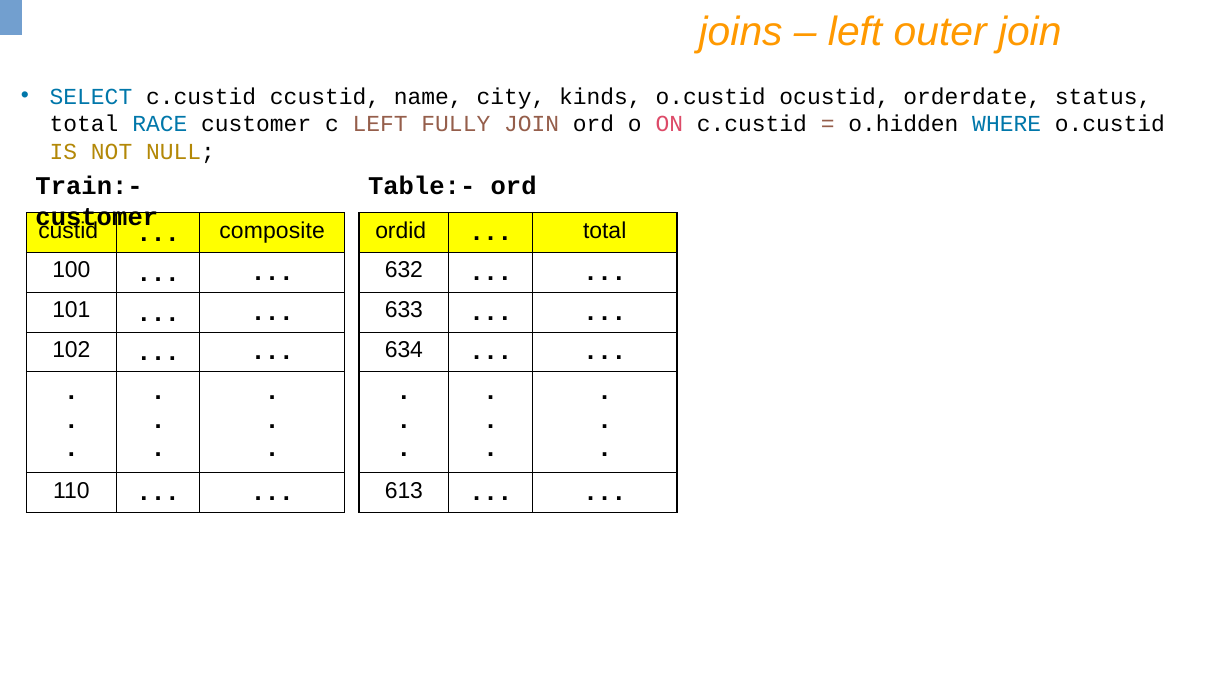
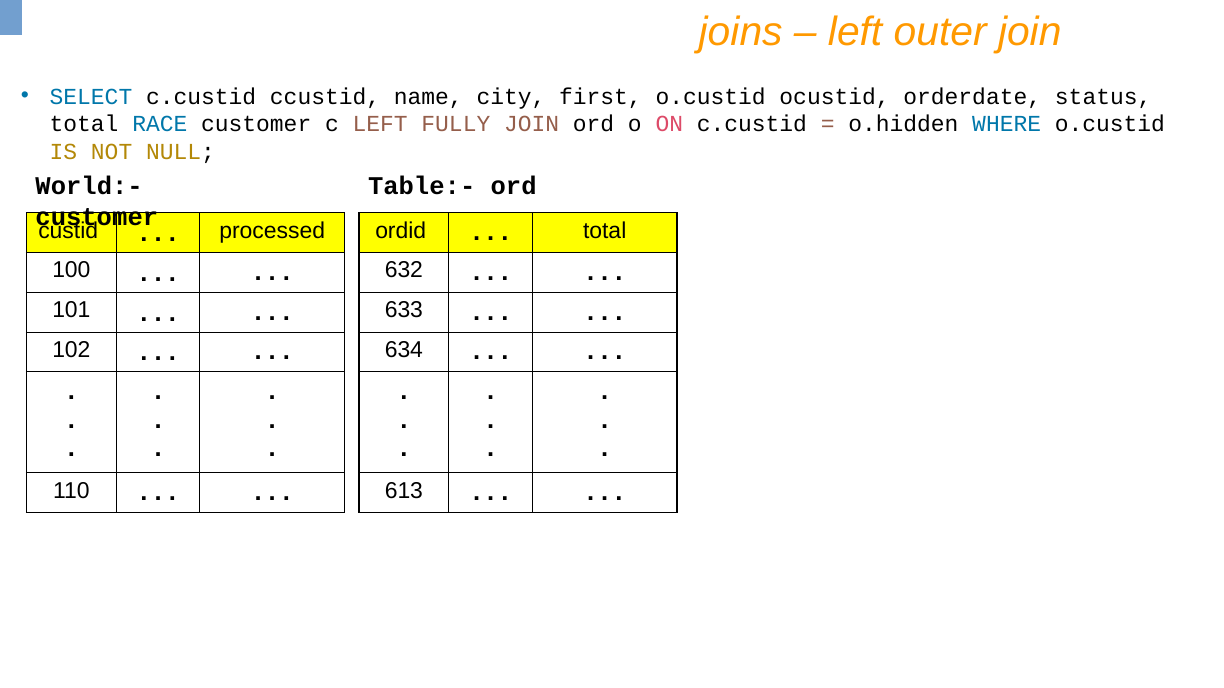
kinds: kinds -> first (600, 97)
Train:-: Train:- -> World:- (89, 186)
composite: composite -> processed (272, 231)
